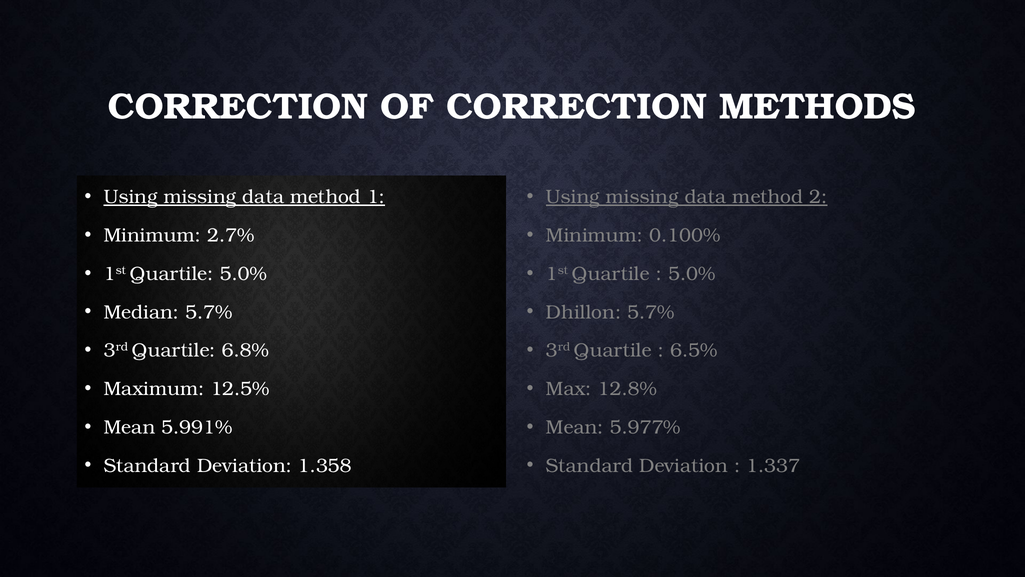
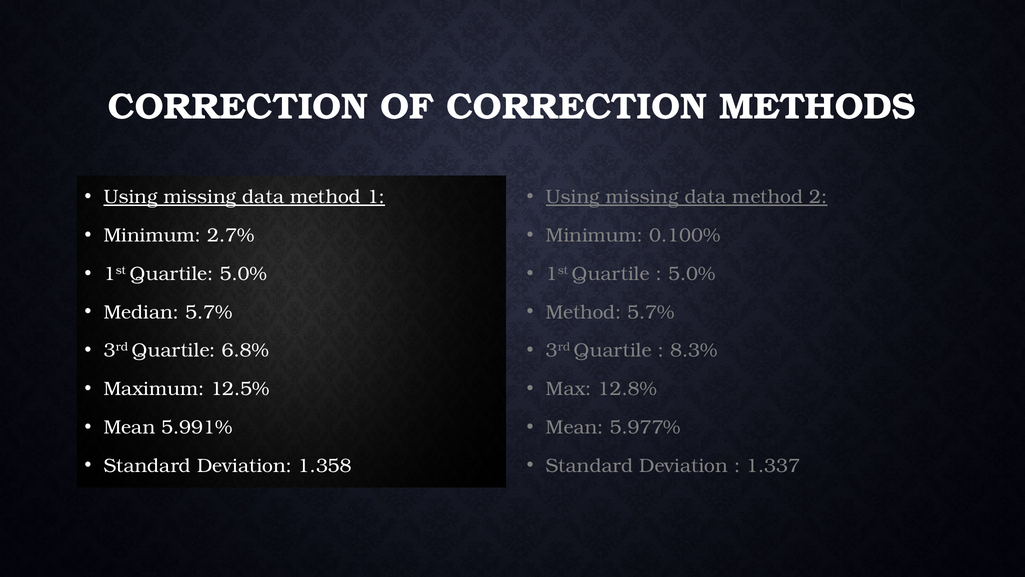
Dhillon: Dhillon -> Method (584, 312)
6.5%: 6.5% -> 8.3% (694, 350)
